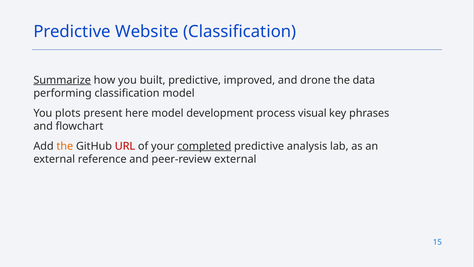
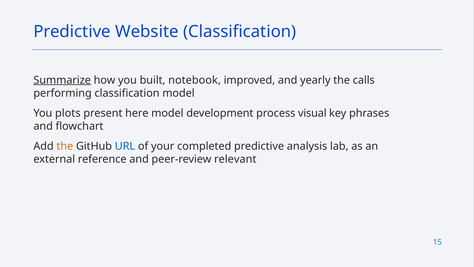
built predictive: predictive -> notebook (195, 80)
drone: drone -> yearly (315, 80)
data: data -> calls (364, 80)
URL colour: red -> blue (125, 146)
completed underline: present -> none (204, 146)
peer-review external: external -> relevant (235, 159)
